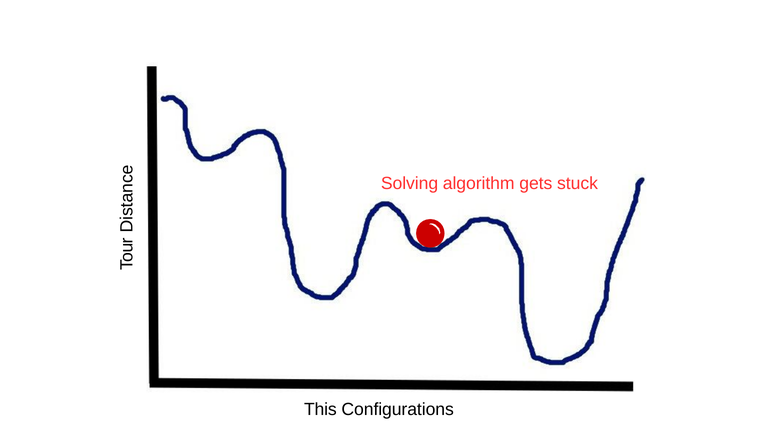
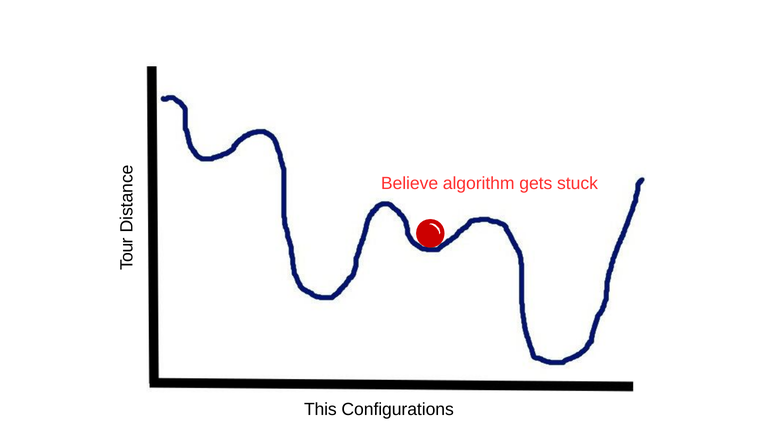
Solving: Solving -> Believe (410, 183)
